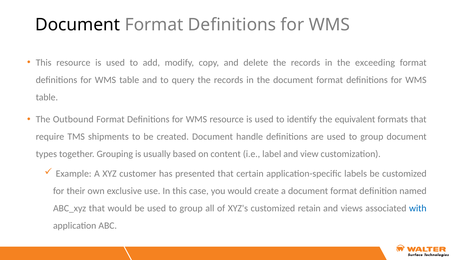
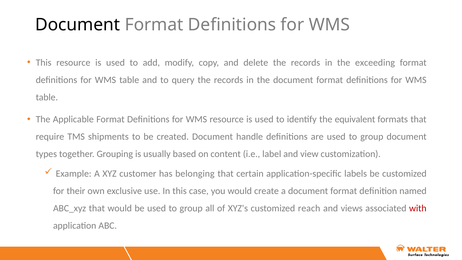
Outbound: Outbound -> Applicable (73, 119)
presented: presented -> belonging (195, 174)
retain: retain -> reach (309, 208)
with colour: blue -> red (418, 208)
